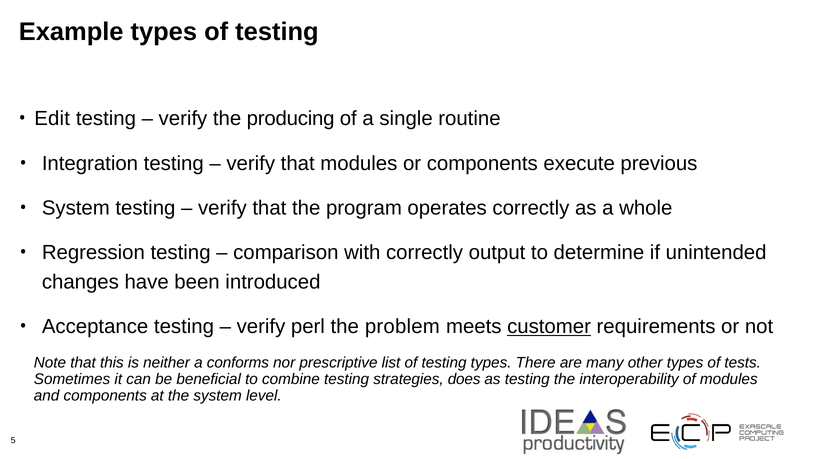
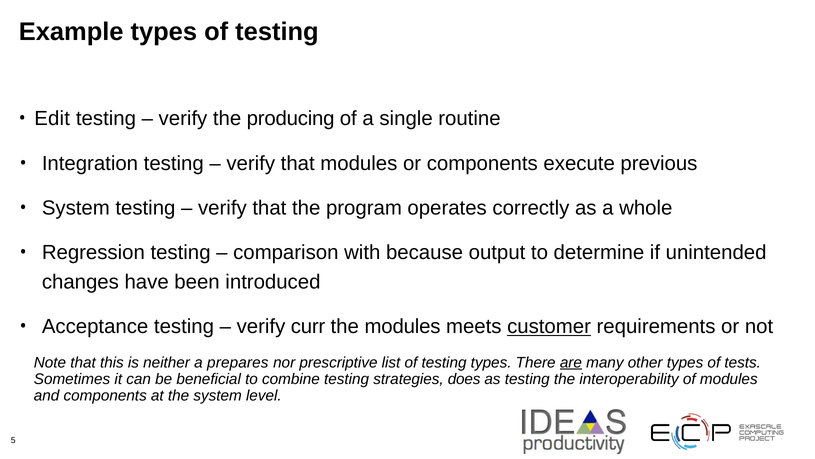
with correctly: correctly -> because (425, 252)
perl: perl -> curr (308, 326)
the problem: problem -> modules (403, 326)
conforms: conforms -> prepares (238, 362)
are underline: none -> present (571, 362)
